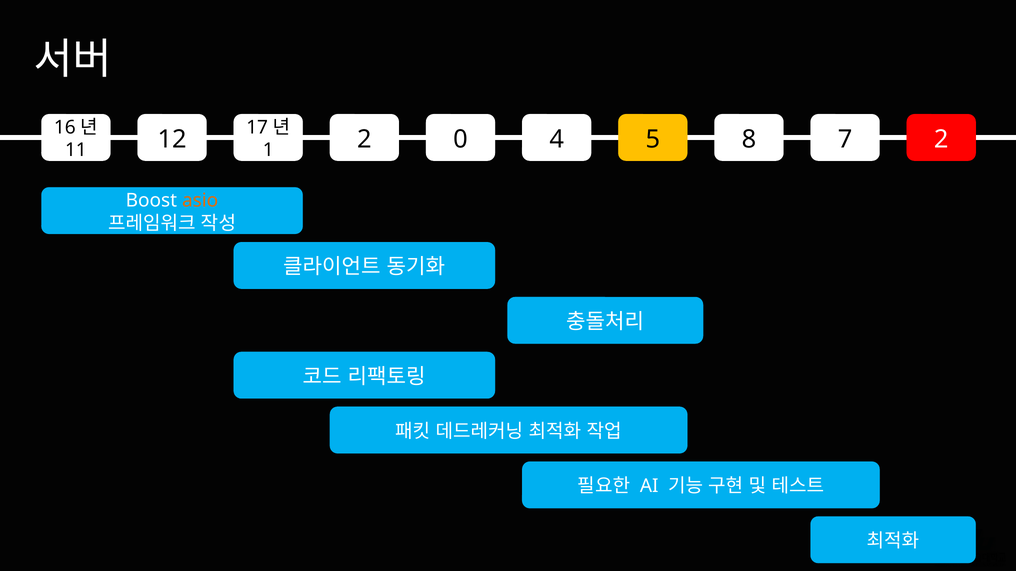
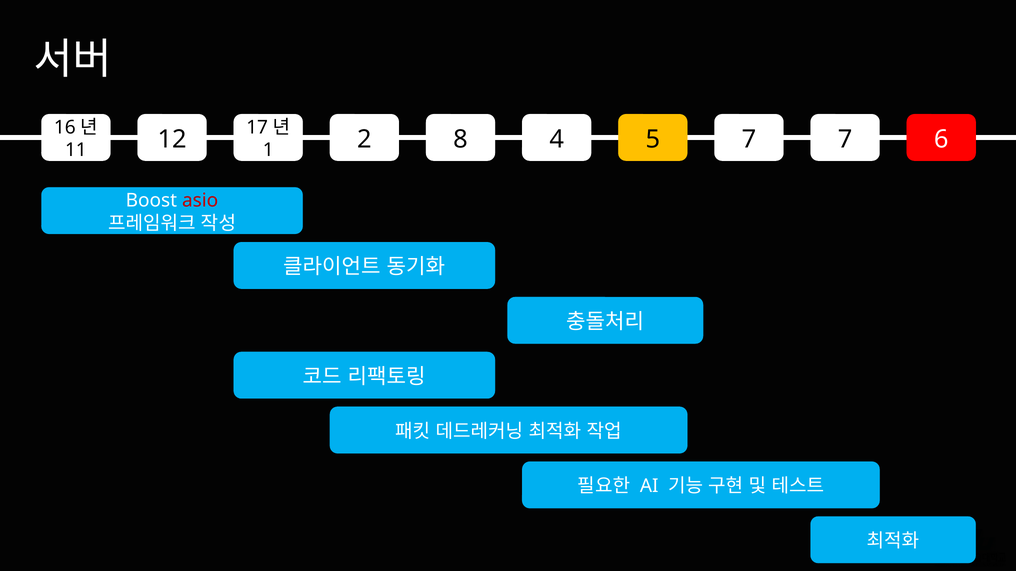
0: 0 -> 8 (461, 139)
4 8: 8 -> 7 (749, 139)
5 2: 2 -> 6 (941, 139)
asio colour: orange -> red (200, 201)
